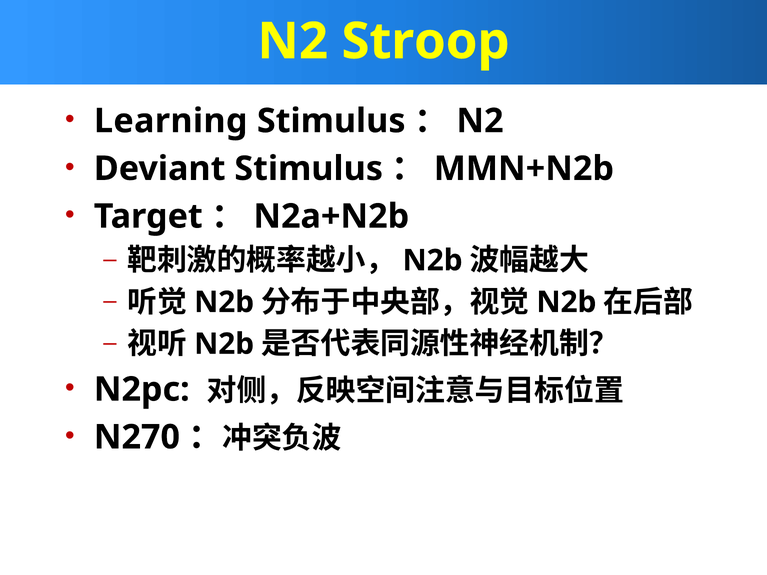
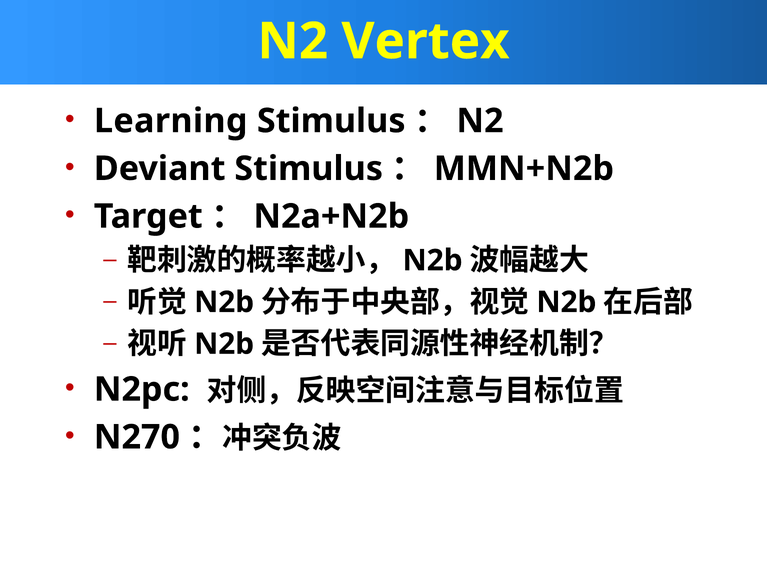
Stroop: Stroop -> Vertex (426, 41)
